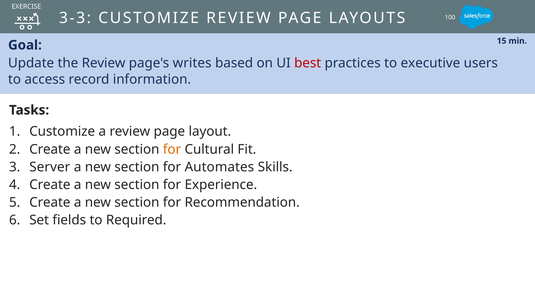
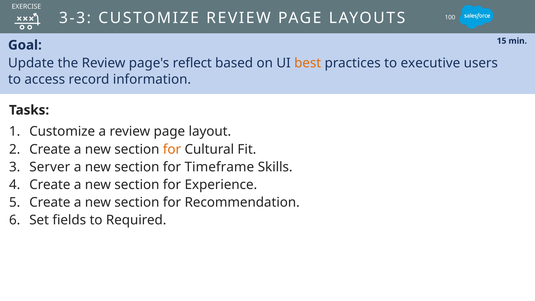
writes: writes -> reflect (192, 63)
best colour: red -> orange (308, 63)
Automates: Automates -> Timeframe (219, 167)
